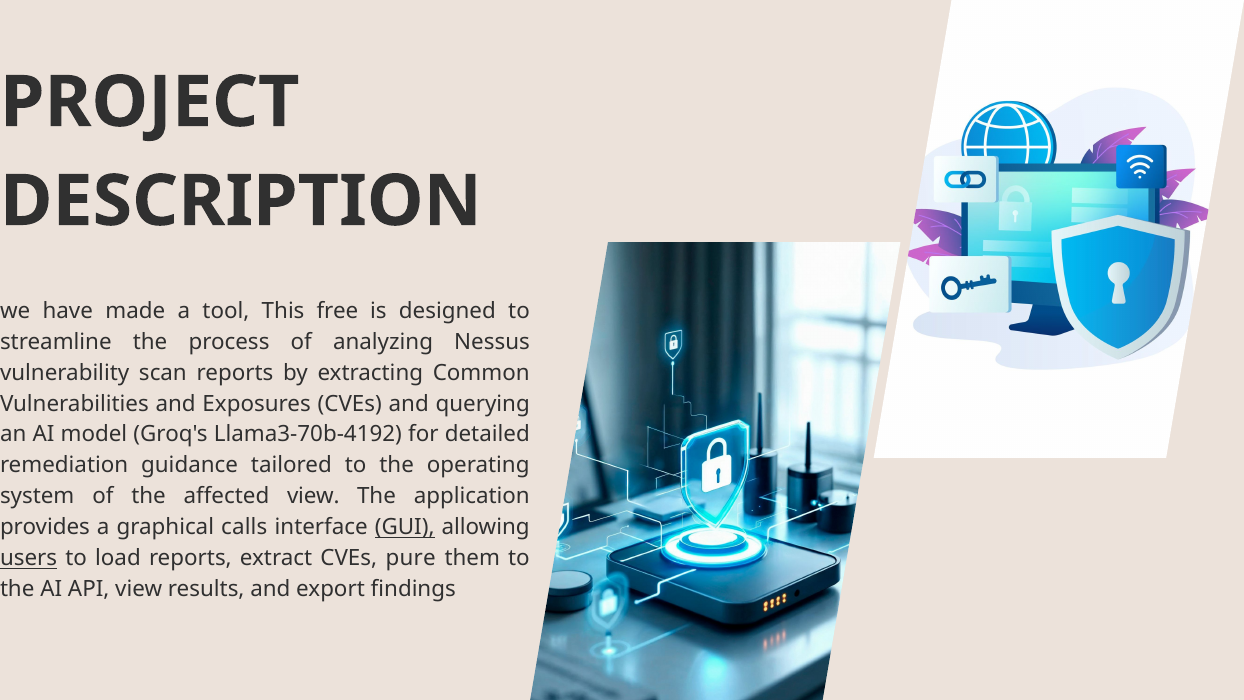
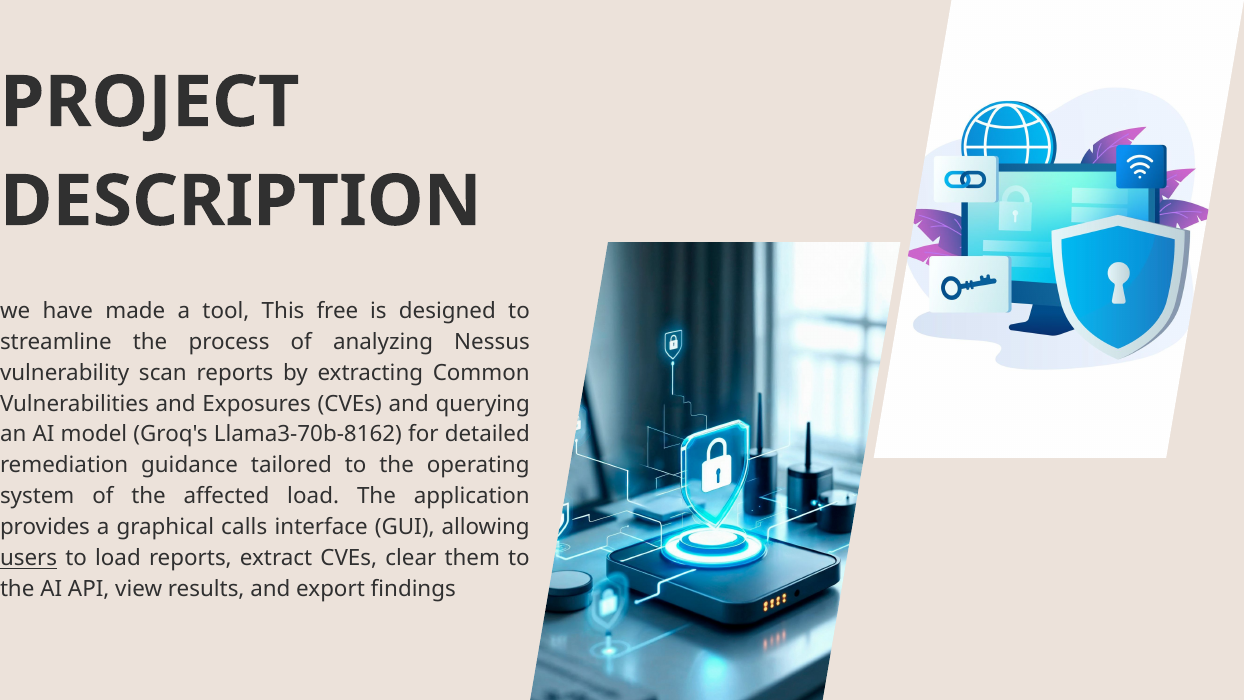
Llama3-70b-4192: Llama3-70b-4192 -> Llama3-70b-8162 (308, 434)
affected view: view -> load (313, 496)
GUI underline: present -> none (405, 527)
pure: pure -> clear (411, 558)
